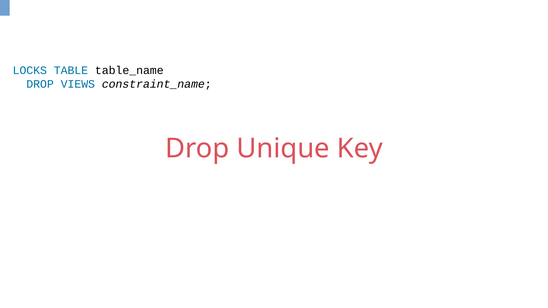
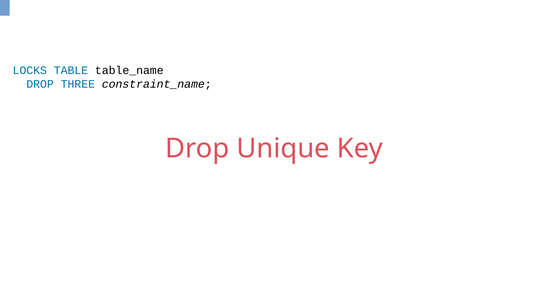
VIEWS: VIEWS -> THREE (78, 84)
